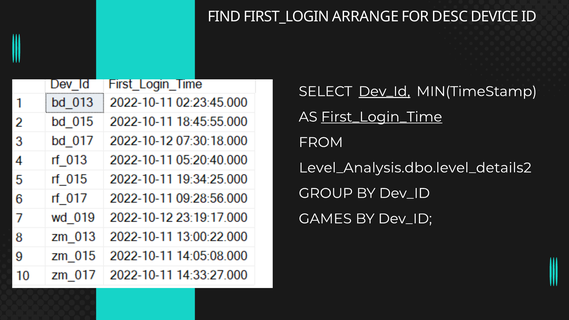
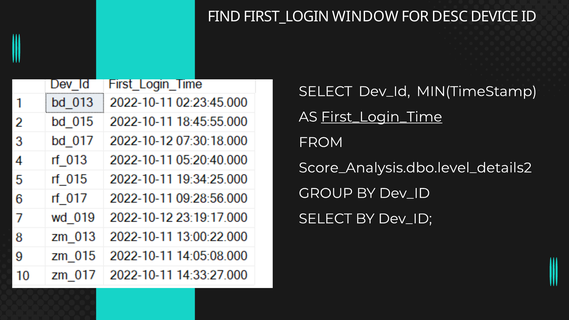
ARRANGE: ARRANGE -> WINDOW (365, 17)
Dev_Id underline: present -> none (384, 91)
Level_Analysis.dbo.level_details2: Level_Analysis.dbo.level_details2 -> Score_Analysis.dbo.level_details2 (415, 168)
GAMES: GAMES -> SELECT (325, 219)
